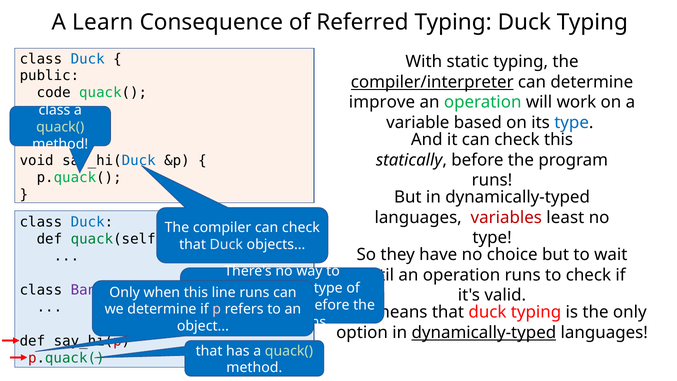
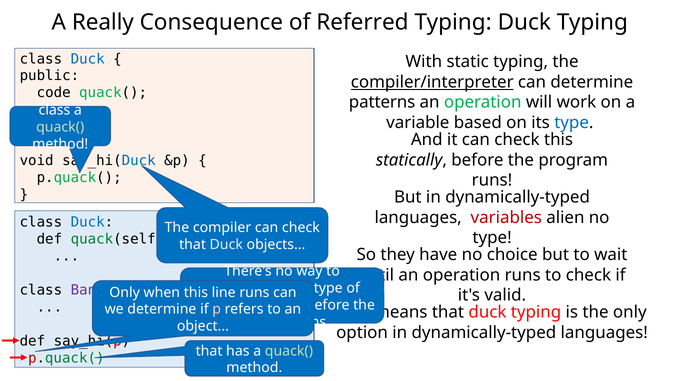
Learn: Learn -> Really (103, 22)
improve: improve -> patterns (382, 102)
least: least -> alien (565, 217)
dynamically-typed underline: present -> none (484, 332)
